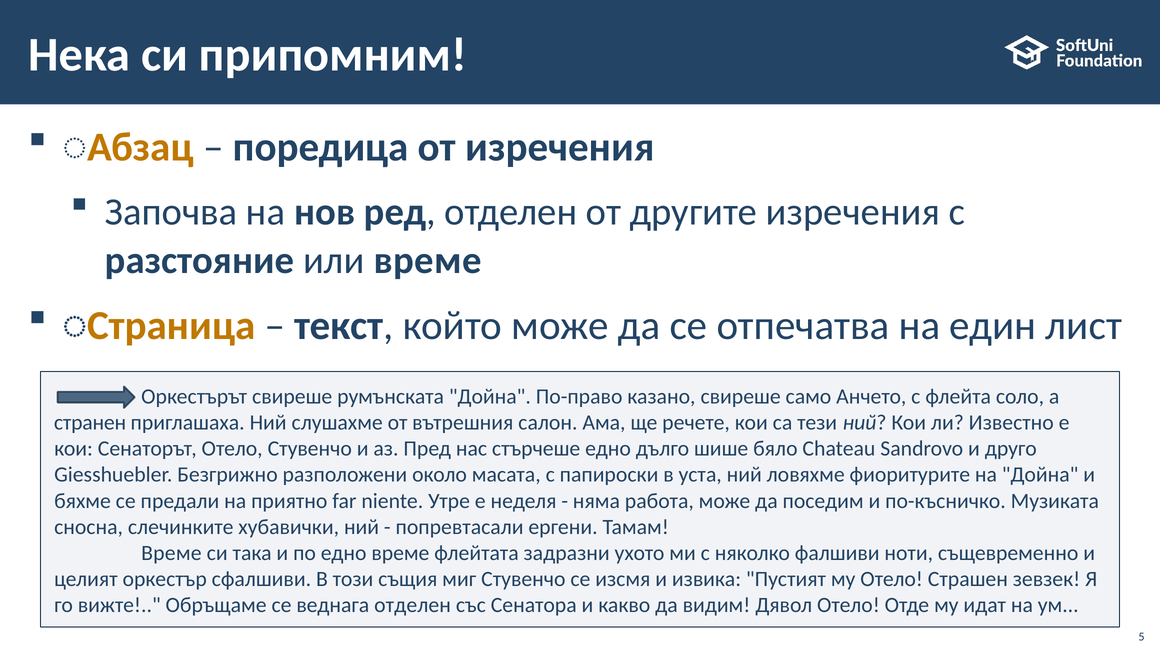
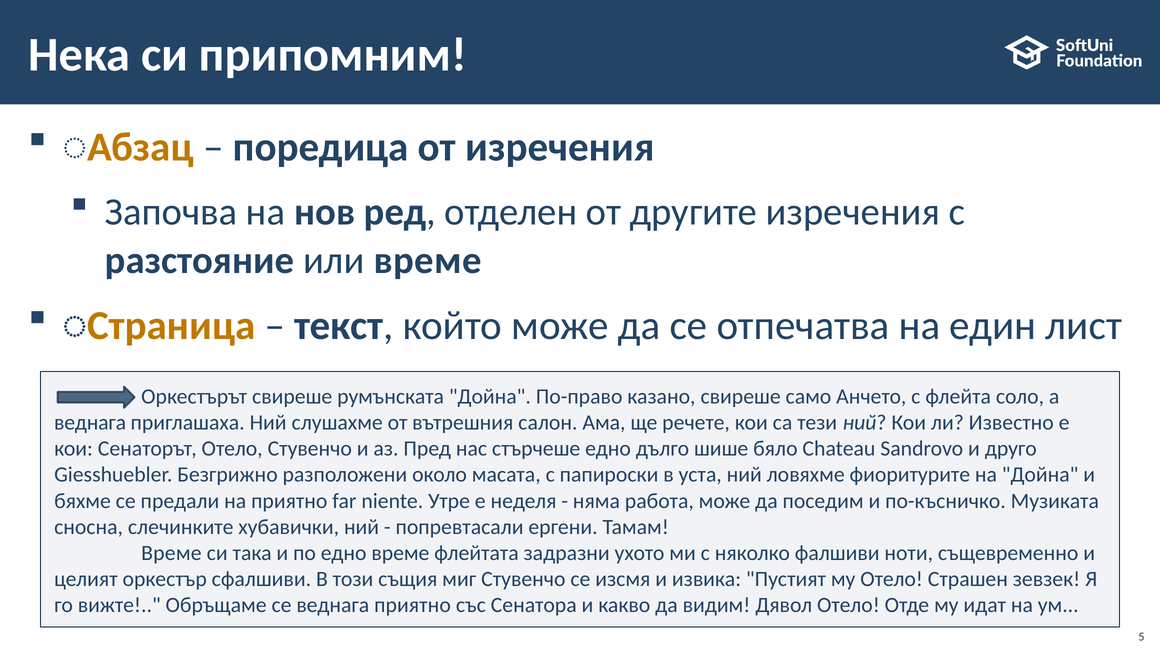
странен: странен -> веднага (90, 422)
веднага отделен: отделен -> приятно (413, 605)
